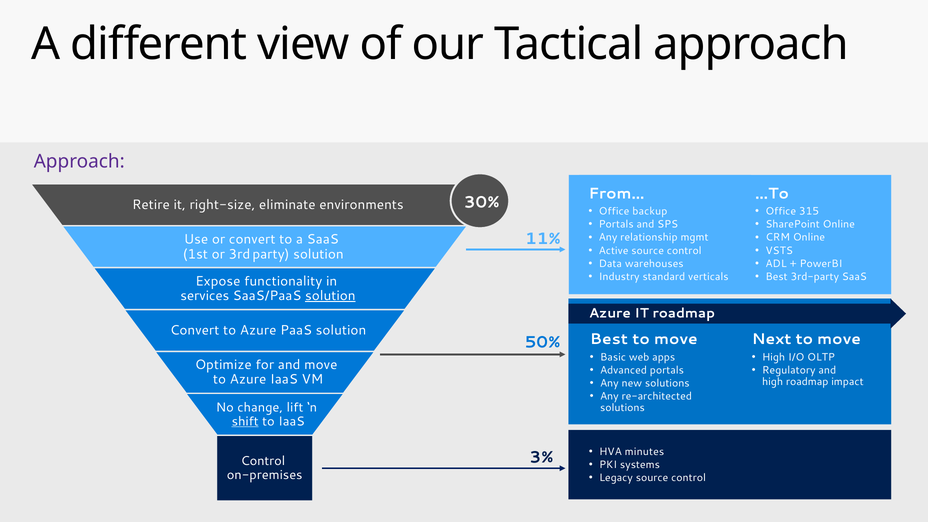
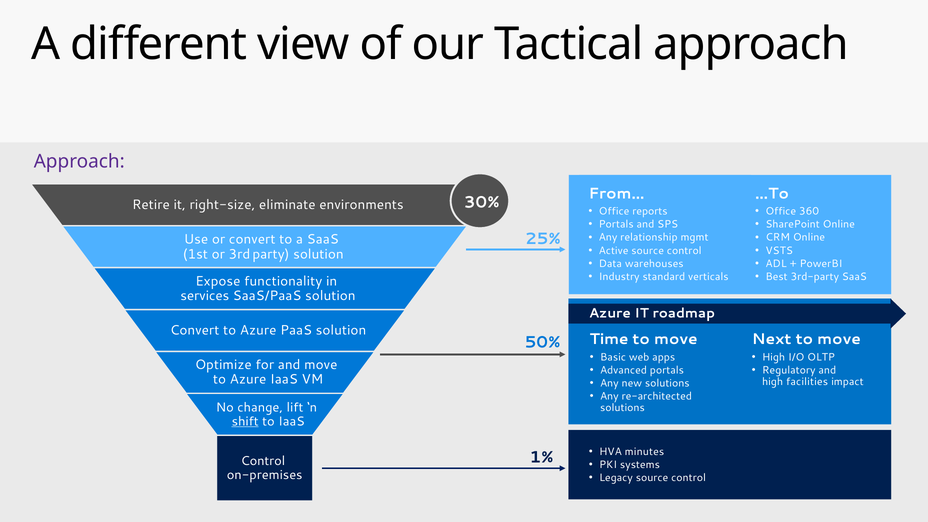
backup: backup -> reports (650, 211)
315: 315 -> 360 (809, 211)
11%: 11% -> 25% (543, 239)
solution underline: present -> none (330, 296)
Best: Best -> Time (609, 339)
high roadmap: roadmap -> facilities (807, 382)
3%: 3% -> 1% (541, 457)
